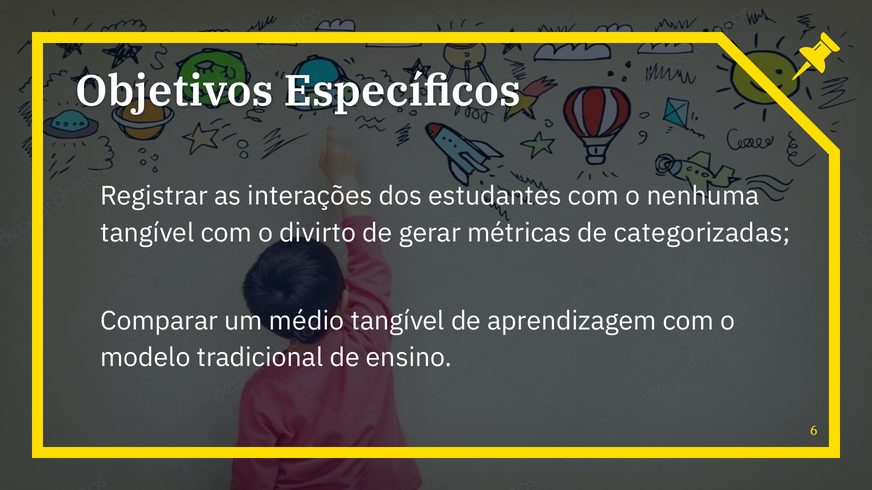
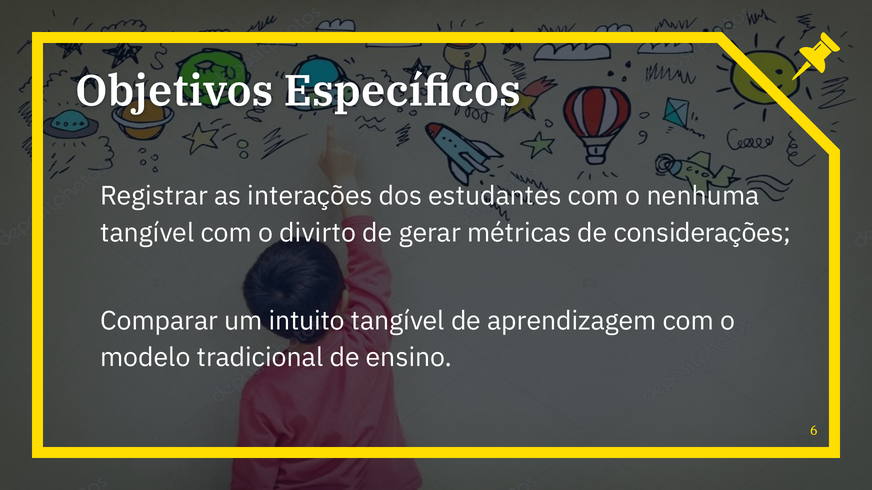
categorizadas: categorizadas -> considerações (702, 233)
médio: médio -> intuito (307, 321)
